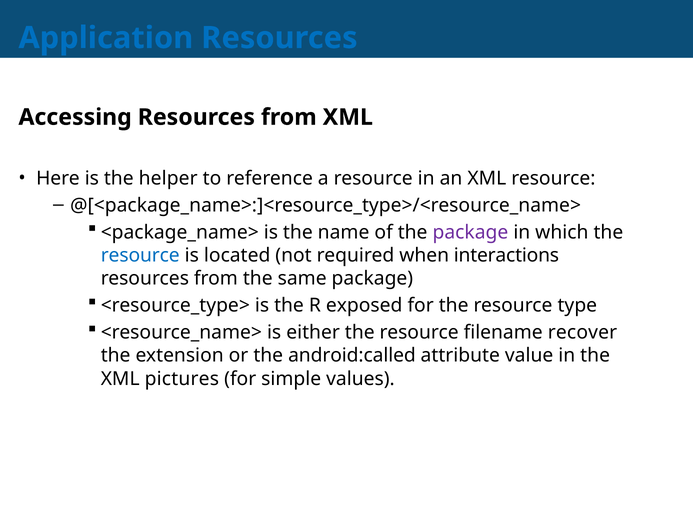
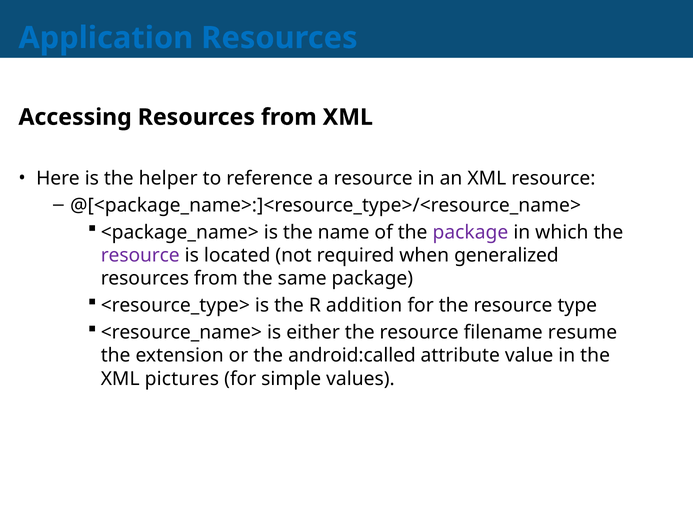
resource colour: blue -> purple (140, 255)
interactions: interactions -> generalized (506, 255)
exposed: exposed -> addition (364, 305)
recover: recover -> resume (583, 332)
